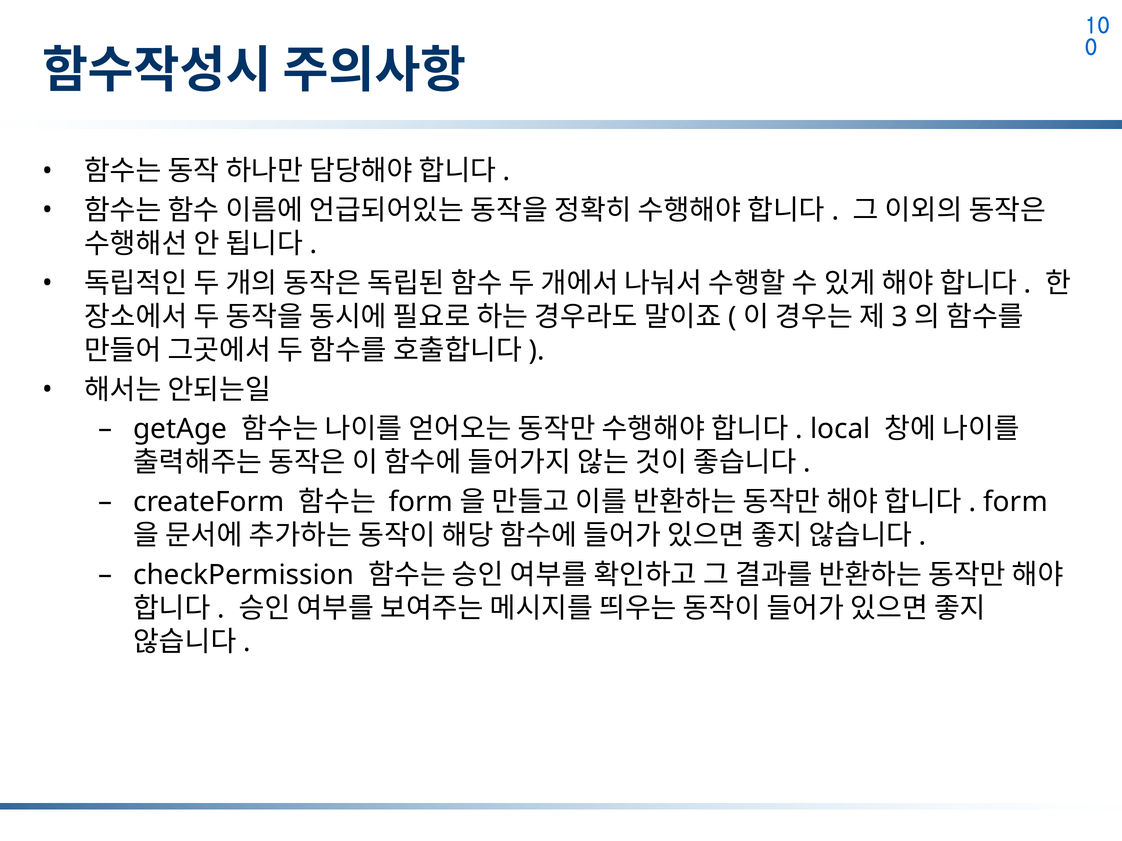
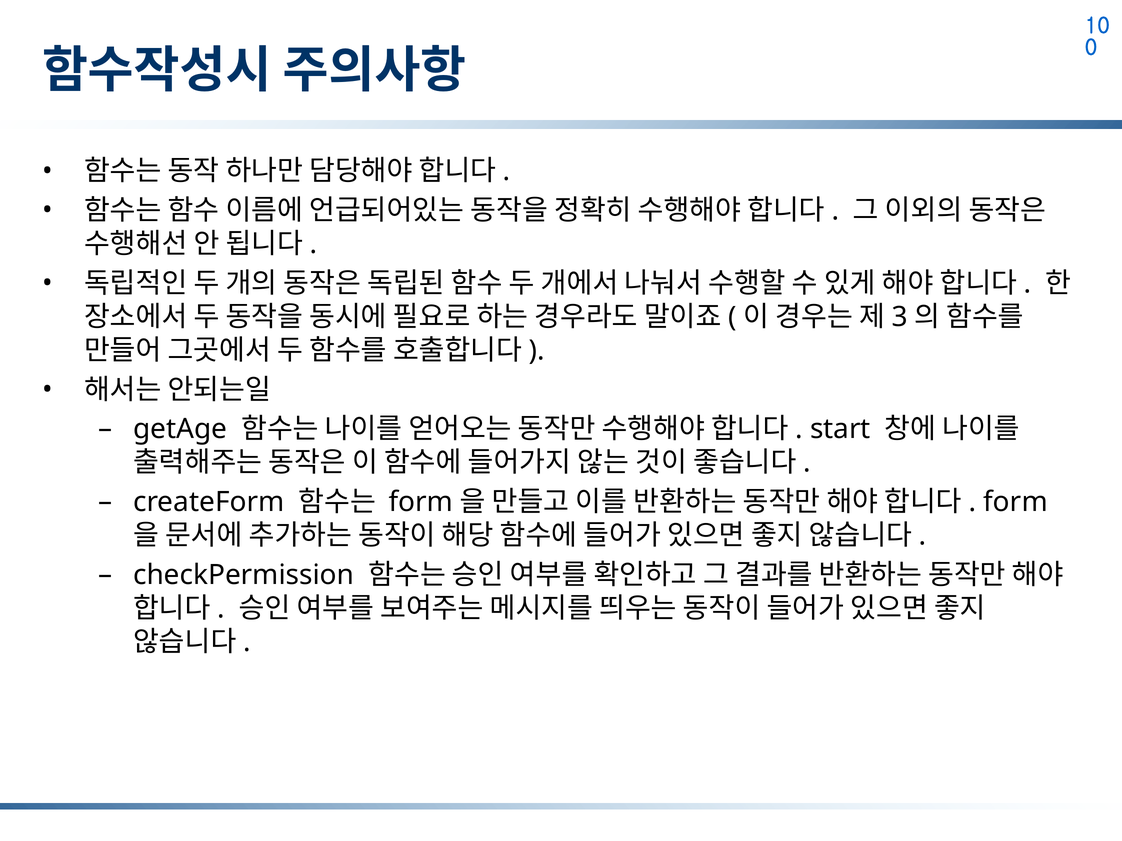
local: local -> start (840, 429)
